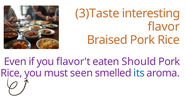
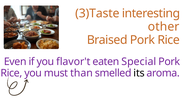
flavor: flavor -> other (164, 27)
Should: Should -> Special (139, 62)
seen: seen -> than (81, 73)
its colour: blue -> black (139, 73)
